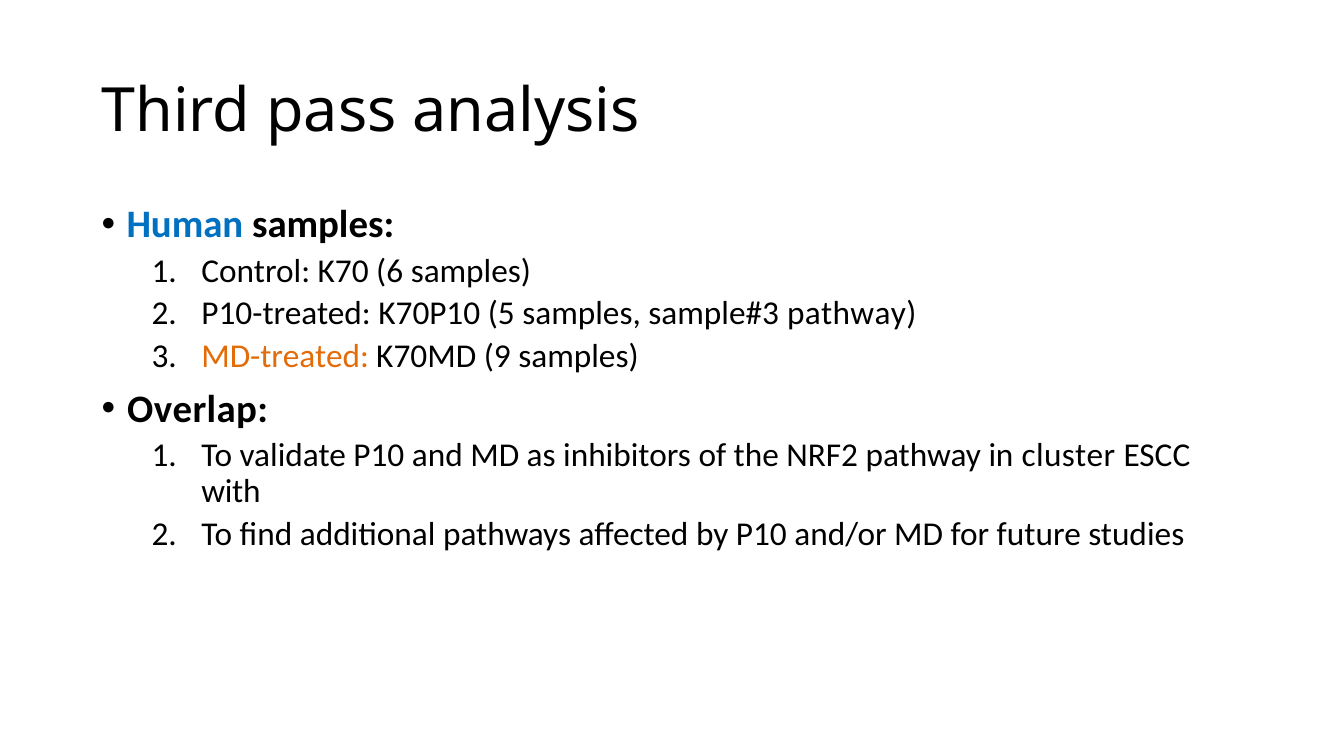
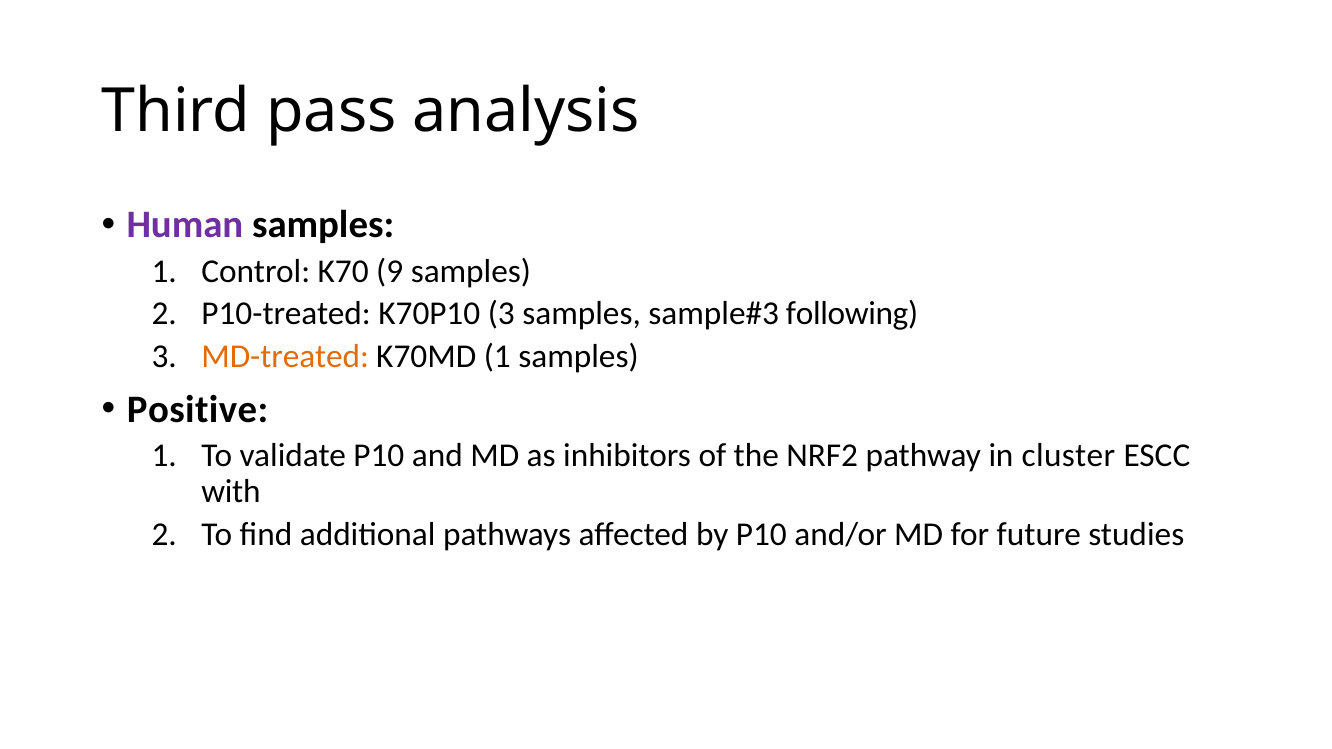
Human colour: blue -> purple (185, 225)
6: 6 -> 9 (390, 271)
K70P10 5: 5 -> 3 (501, 314)
pathway: pathway -> following (852, 314)
K70MD 9: 9 -> 1 (497, 357)
Overlap: Overlap -> Positive (198, 410)
